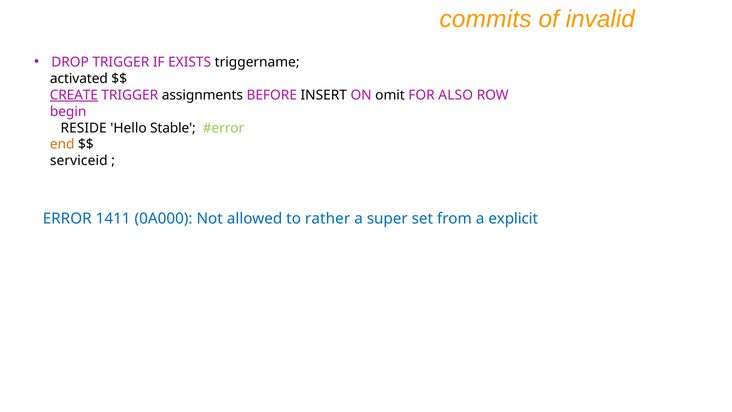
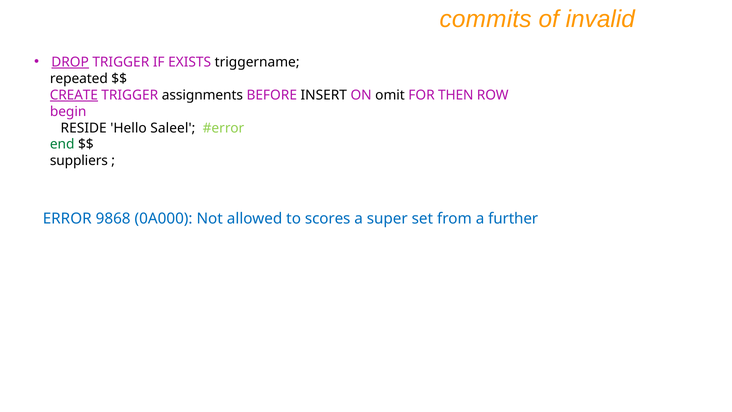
DROP underline: none -> present (70, 62)
activated: activated -> repeated (79, 78)
ALSO: ALSO -> THEN (456, 95)
Stable: Stable -> Saleel (173, 128)
end colour: orange -> green (62, 144)
serviceid: serviceid -> suppliers (79, 161)
1411: 1411 -> 9868 (113, 219)
rather: rather -> scores (328, 219)
explicit: explicit -> further (513, 219)
